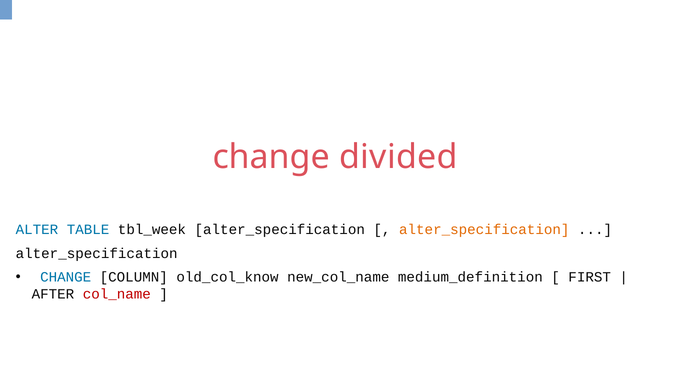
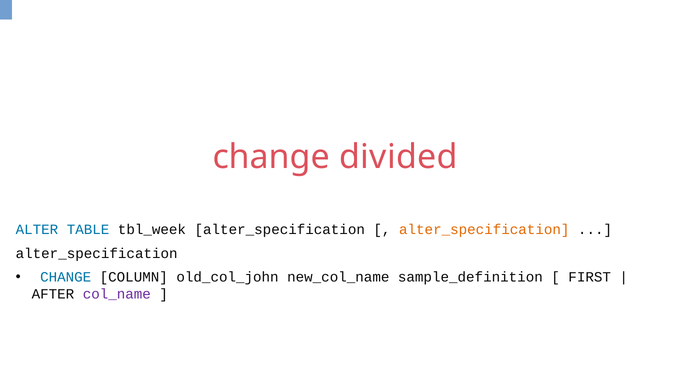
old_col_know: old_col_know -> old_col_john (228, 277)
medium_definition: medium_definition -> sample_definition (470, 277)
col_name colour: red -> purple (117, 294)
